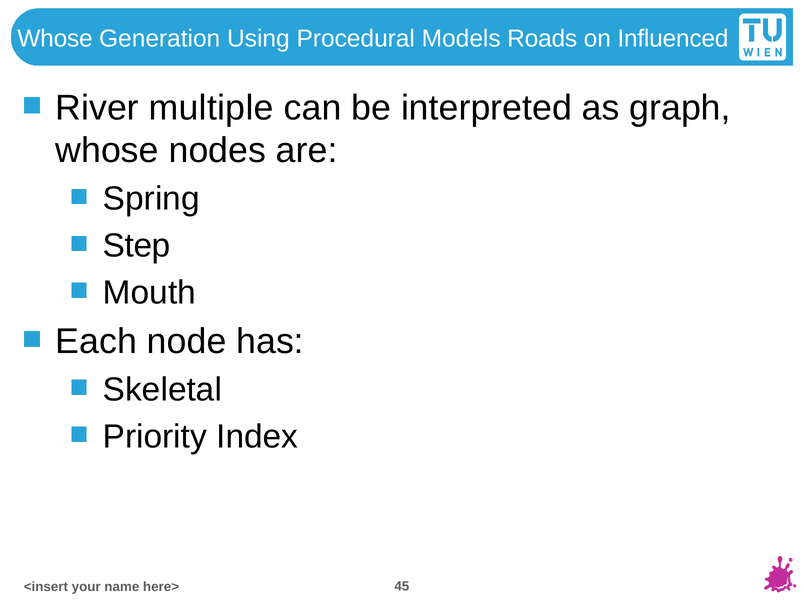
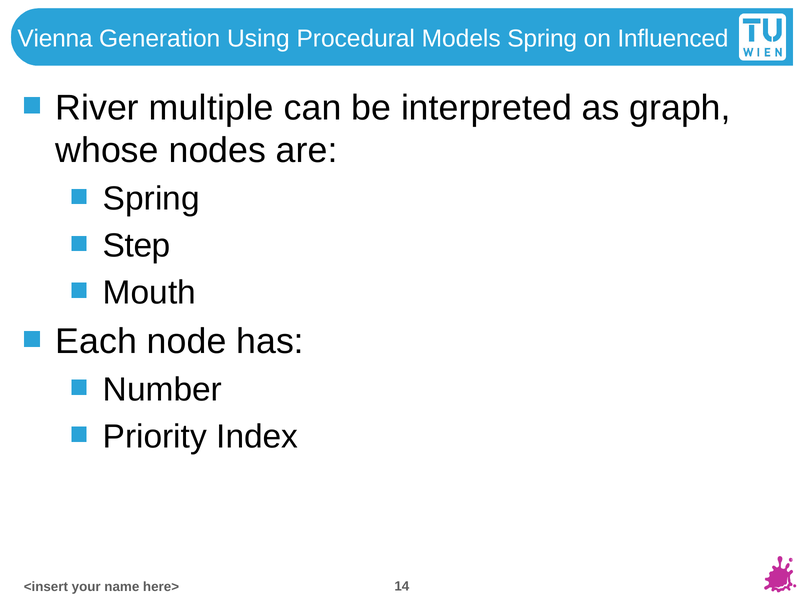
Whose: Whose -> Vienna (55, 39)
Models Roads: Roads -> Spring (542, 39)
Skeletal: Skeletal -> Number (162, 390)
45: 45 -> 14 (402, 587)
